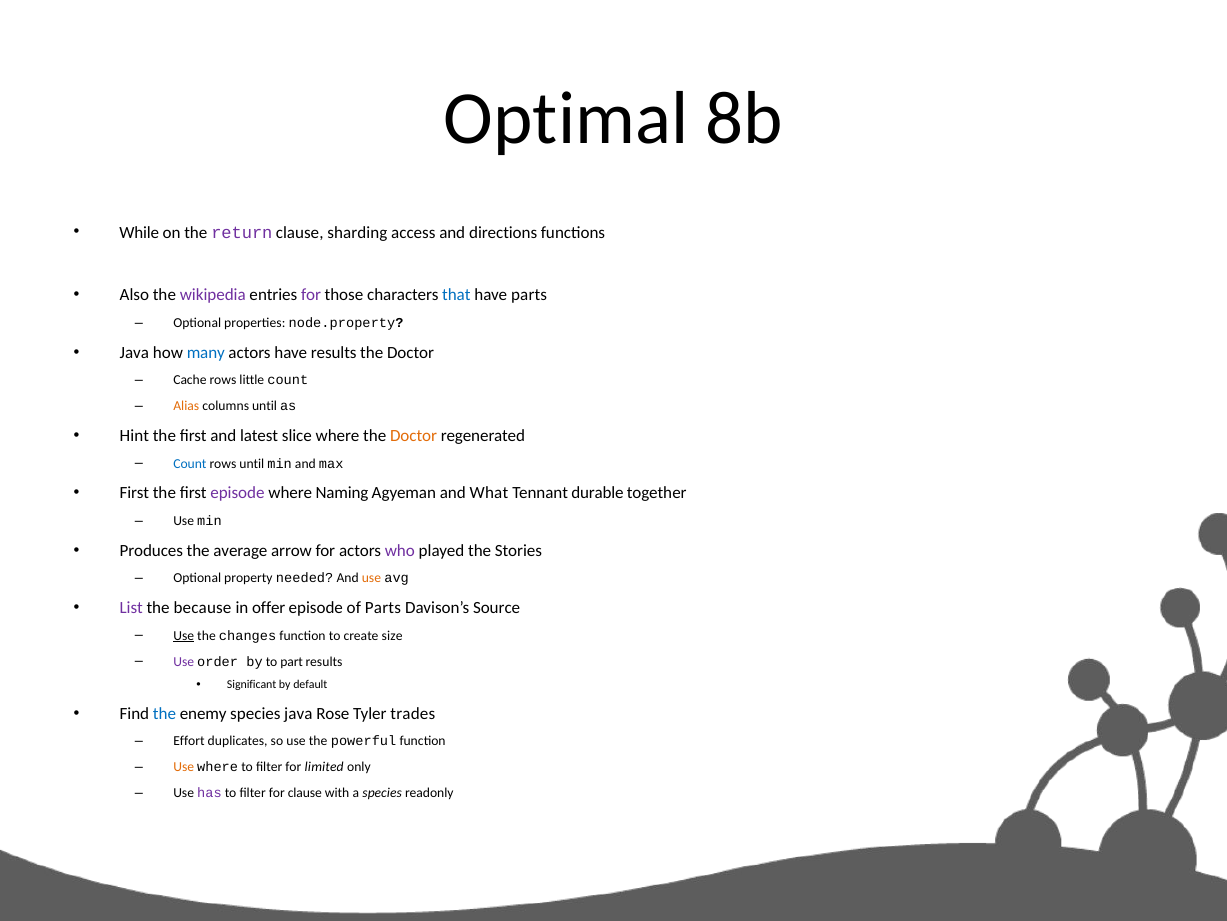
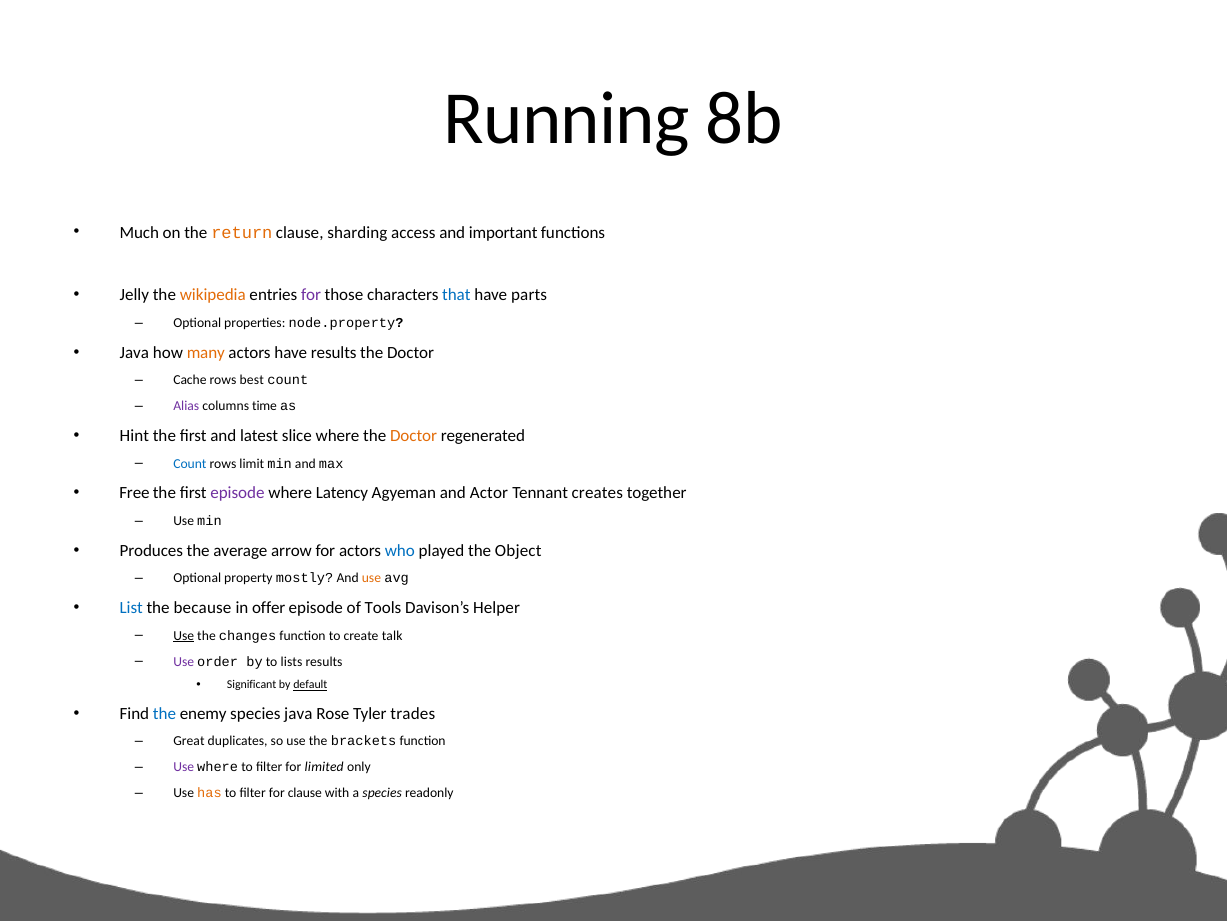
Optimal: Optimal -> Running (567, 119)
While: While -> Much (139, 232)
return colour: purple -> orange (242, 232)
directions: directions -> important (503, 232)
Also: Also -> Jelly (134, 295)
wikipedia colour: purple -> orange (213, 295)
many colour: blue -> orange (206, 352)
little: little -> best (252, 380)
Alias colour: orange -> purple (186, 406)
columns until: until -> time (265, 406)
rows until: until -> limit (252, 463)
First: First -> Free (134, 493)
Naming: Naming -> Latency (342, 493)
What: What -> Actor (489, 493)
durable: durable -> creates (597, 493)
who colour: purple -> blue (400, 550)
Stories: Stories -> Object (518, 550)
needed: needed -> mostly (305, 578)
List colour: purple -> blue (131, 607)
of Parts: Parts -> Tools (383, 607)
Source: Source -> Helper (497, 607)
size: size -> talk (392, 635)
part: part -> lists (292, 661)
default underline: none -> present (310, 684)
Effort: Effort -> Great (189, 741)
powerful: powerful -> brackets (364, 741)
Use colour: orange -> purple (184, 767)
has colour: purple -> orange (209, 793)
